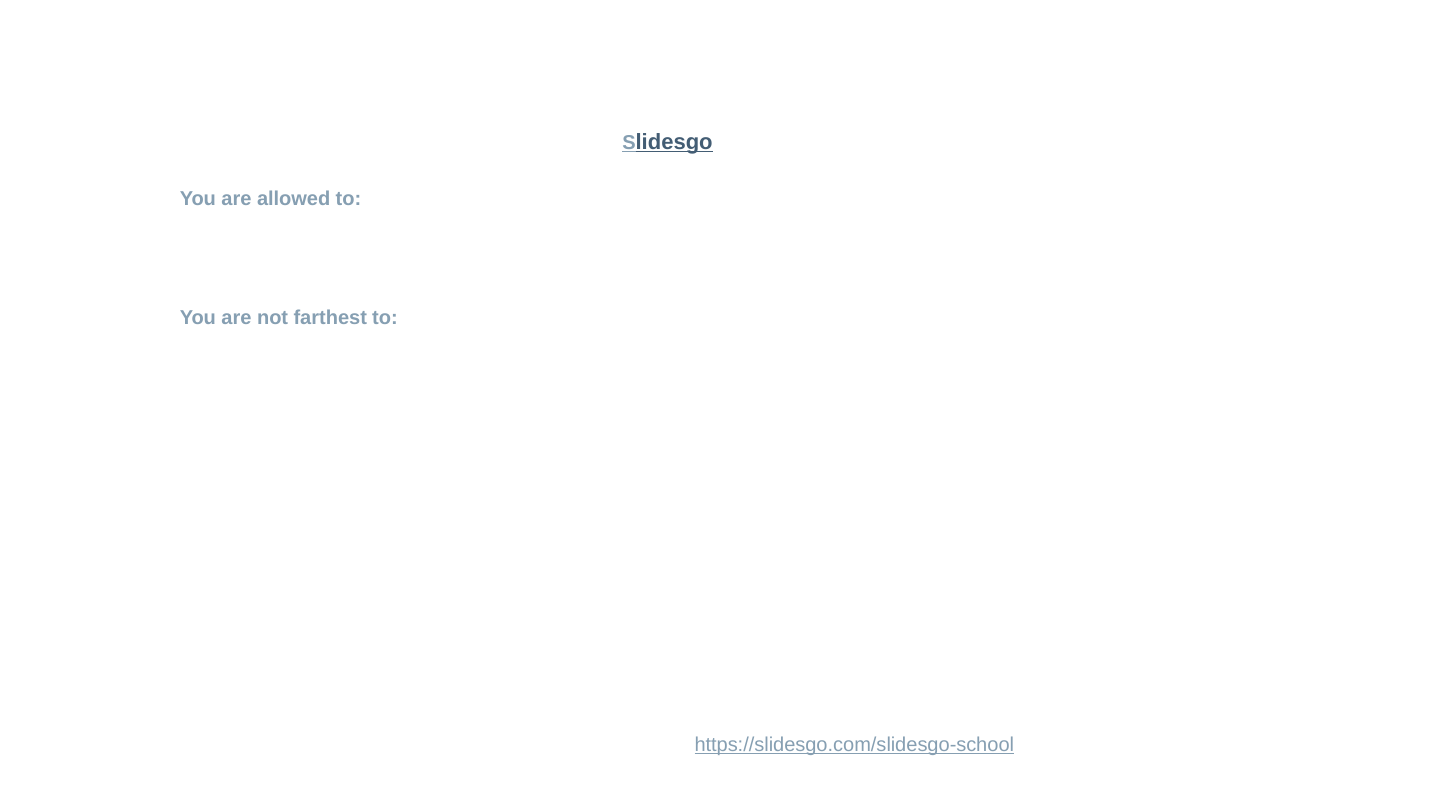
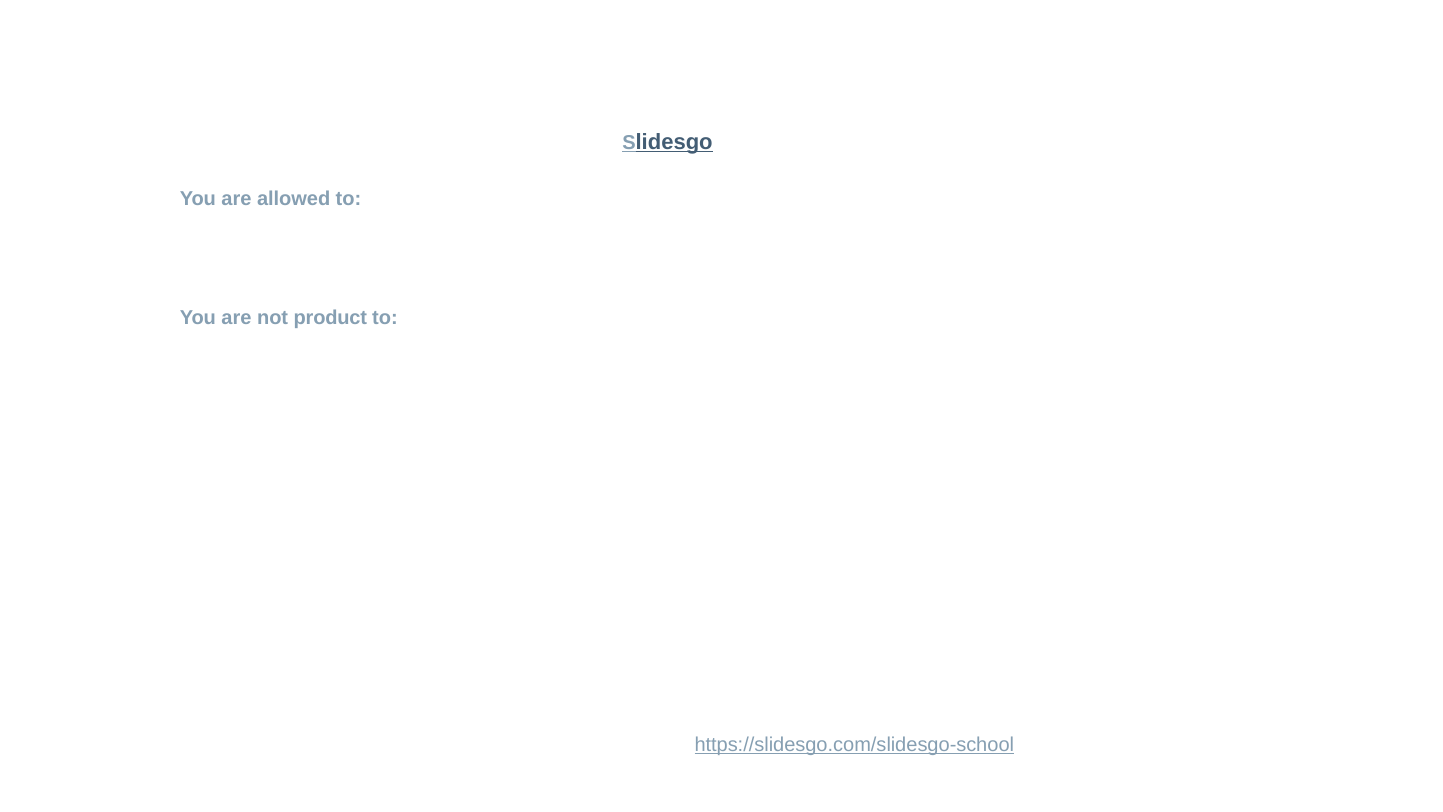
not farthest: farthest -> product (330, 318)
